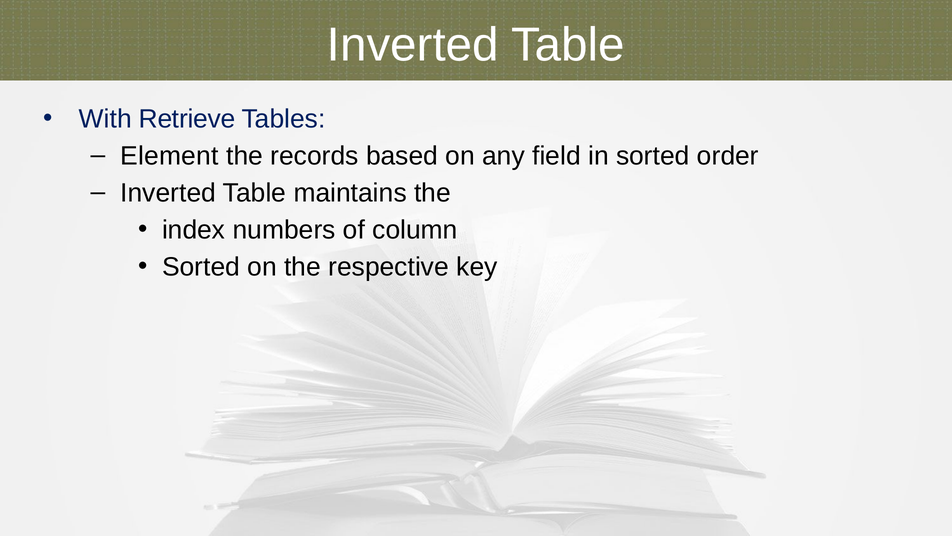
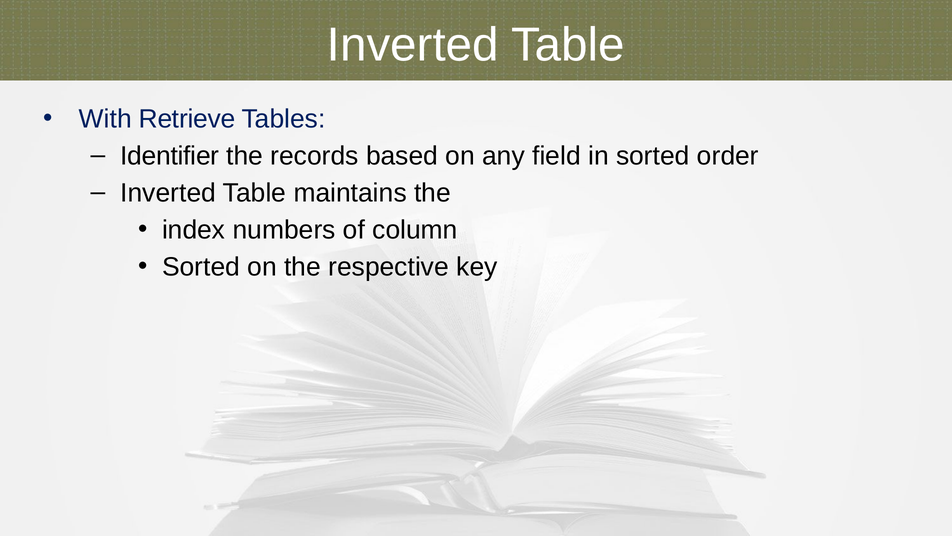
Element: Element -> Identifier (170, 156)
